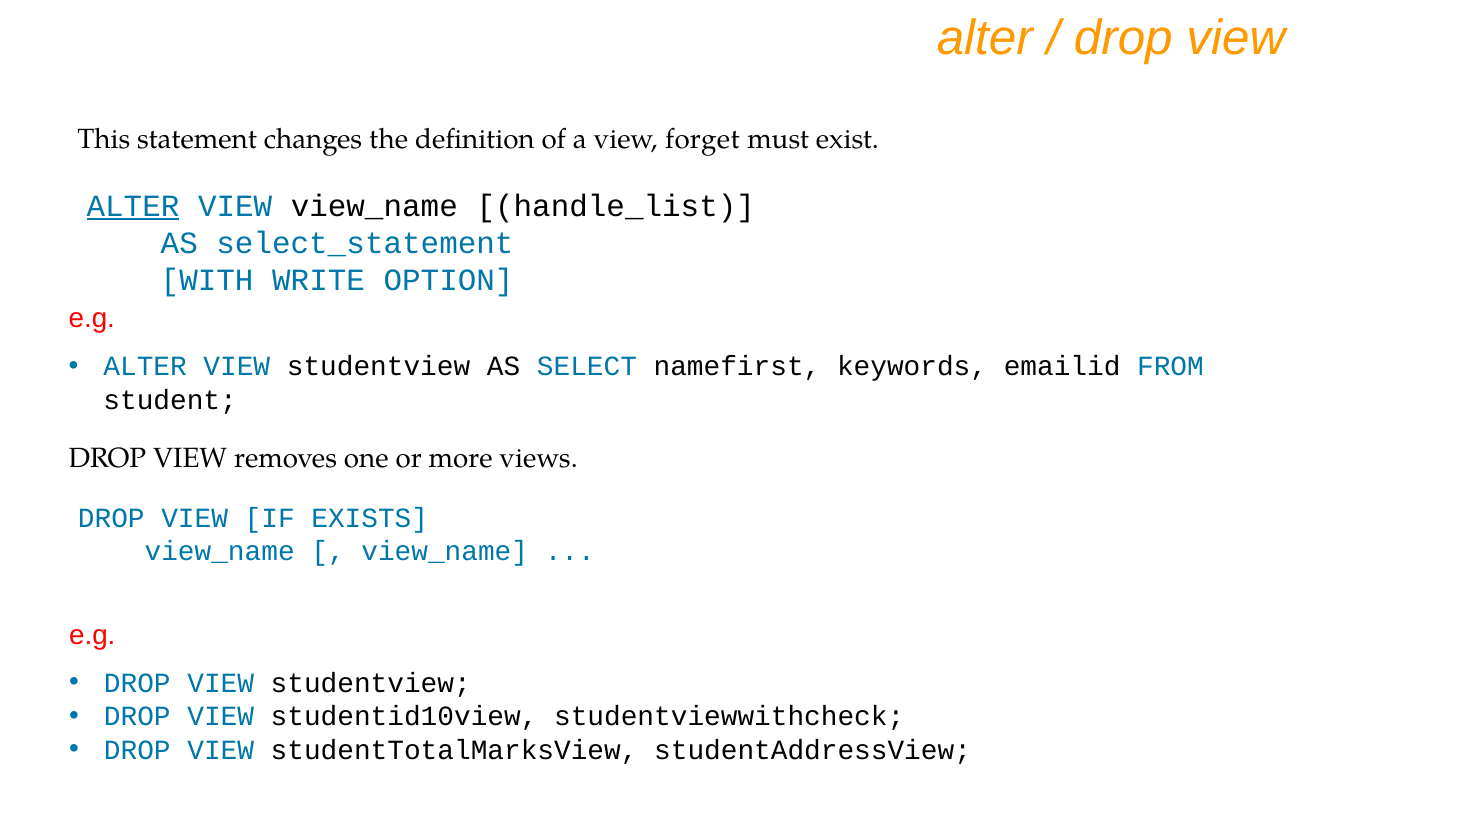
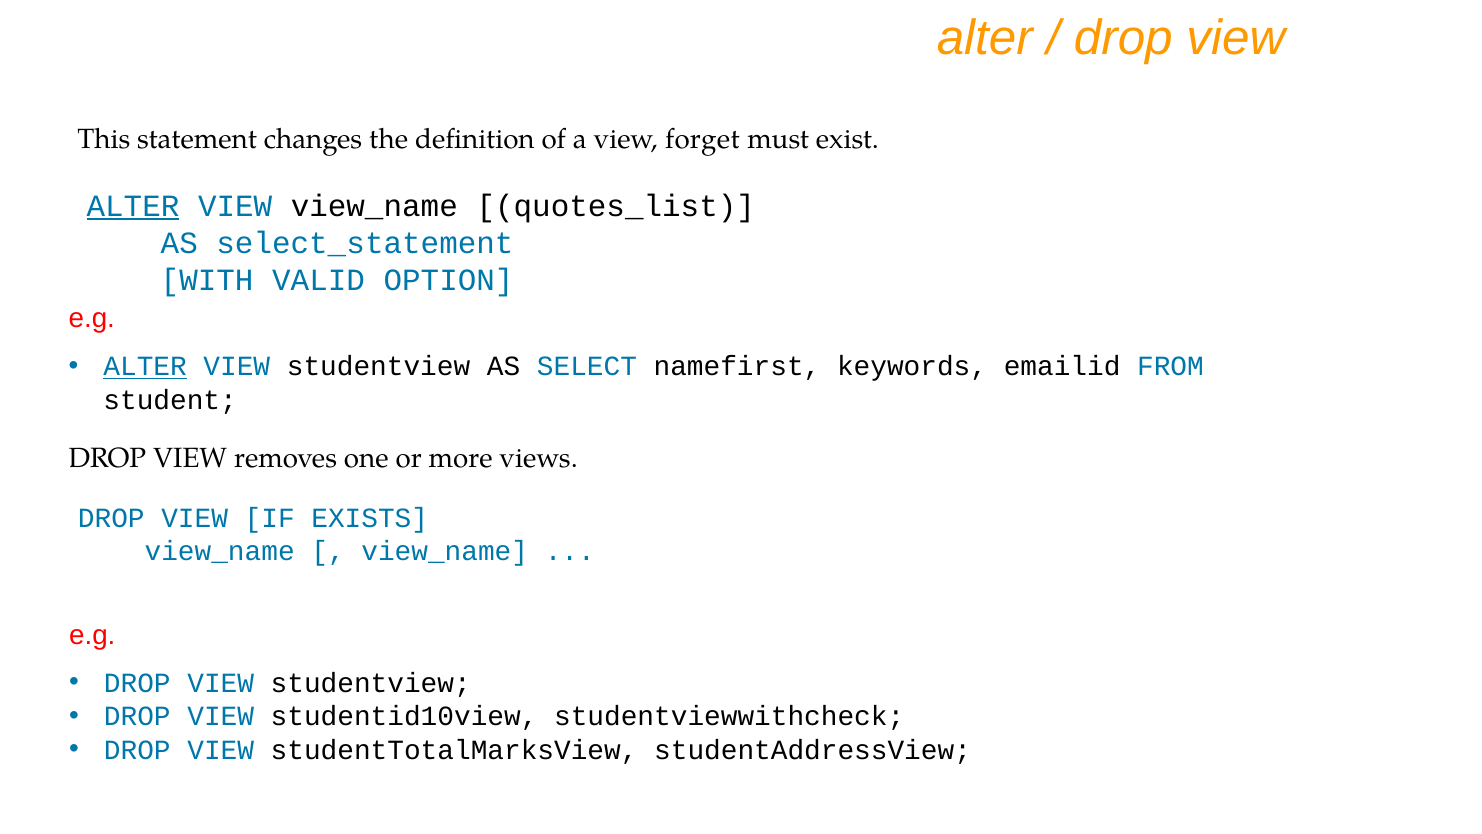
handle_list: handle_list -> quotes_list (616, 206)
WRITE: WRITE -> VALID (319, 280)
ALTER underline: none -> present (145, 366)
